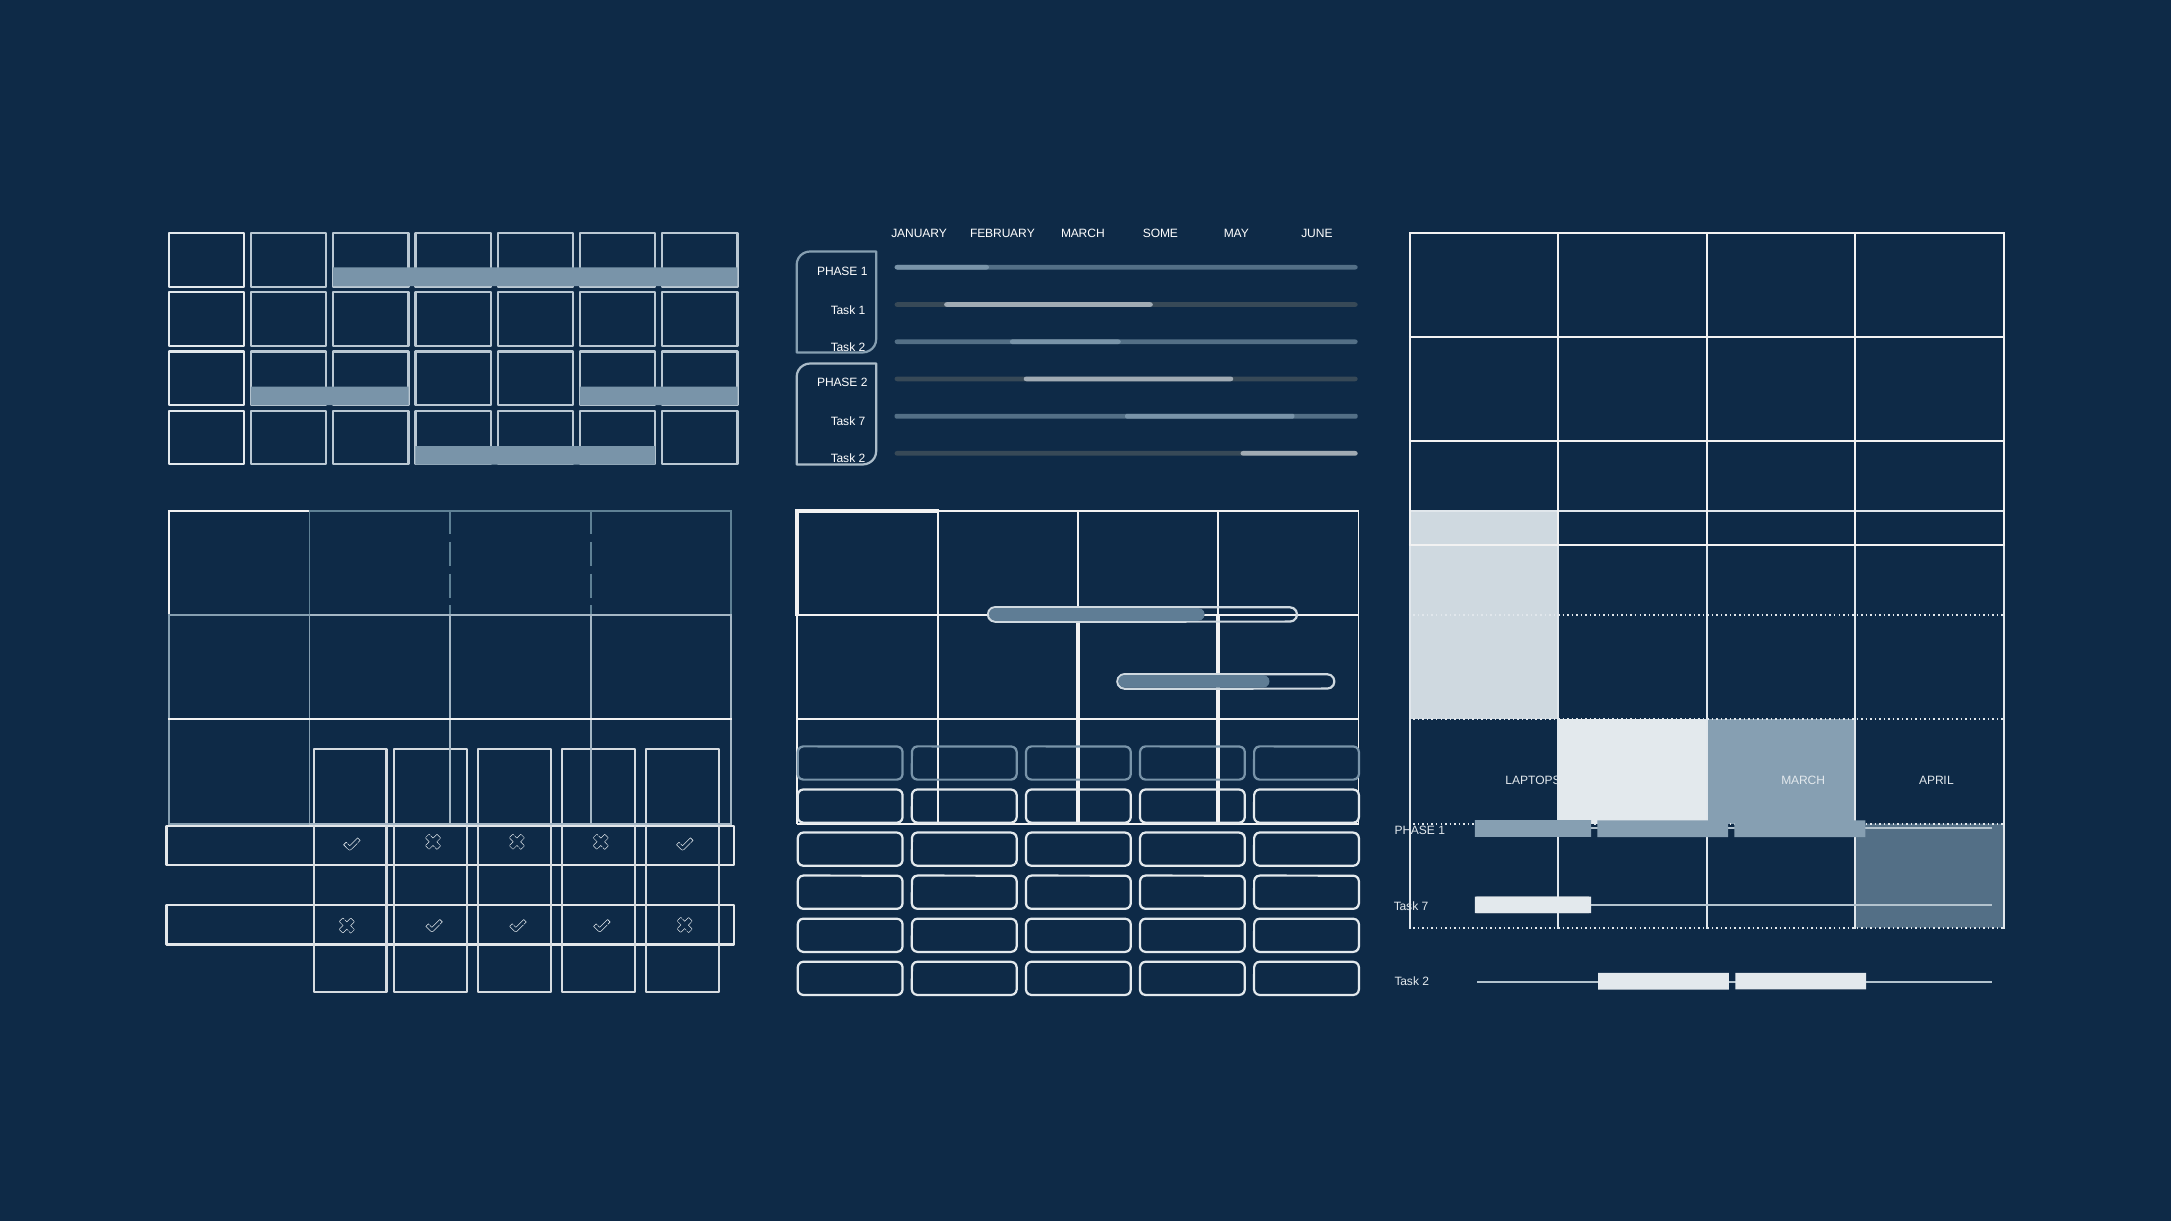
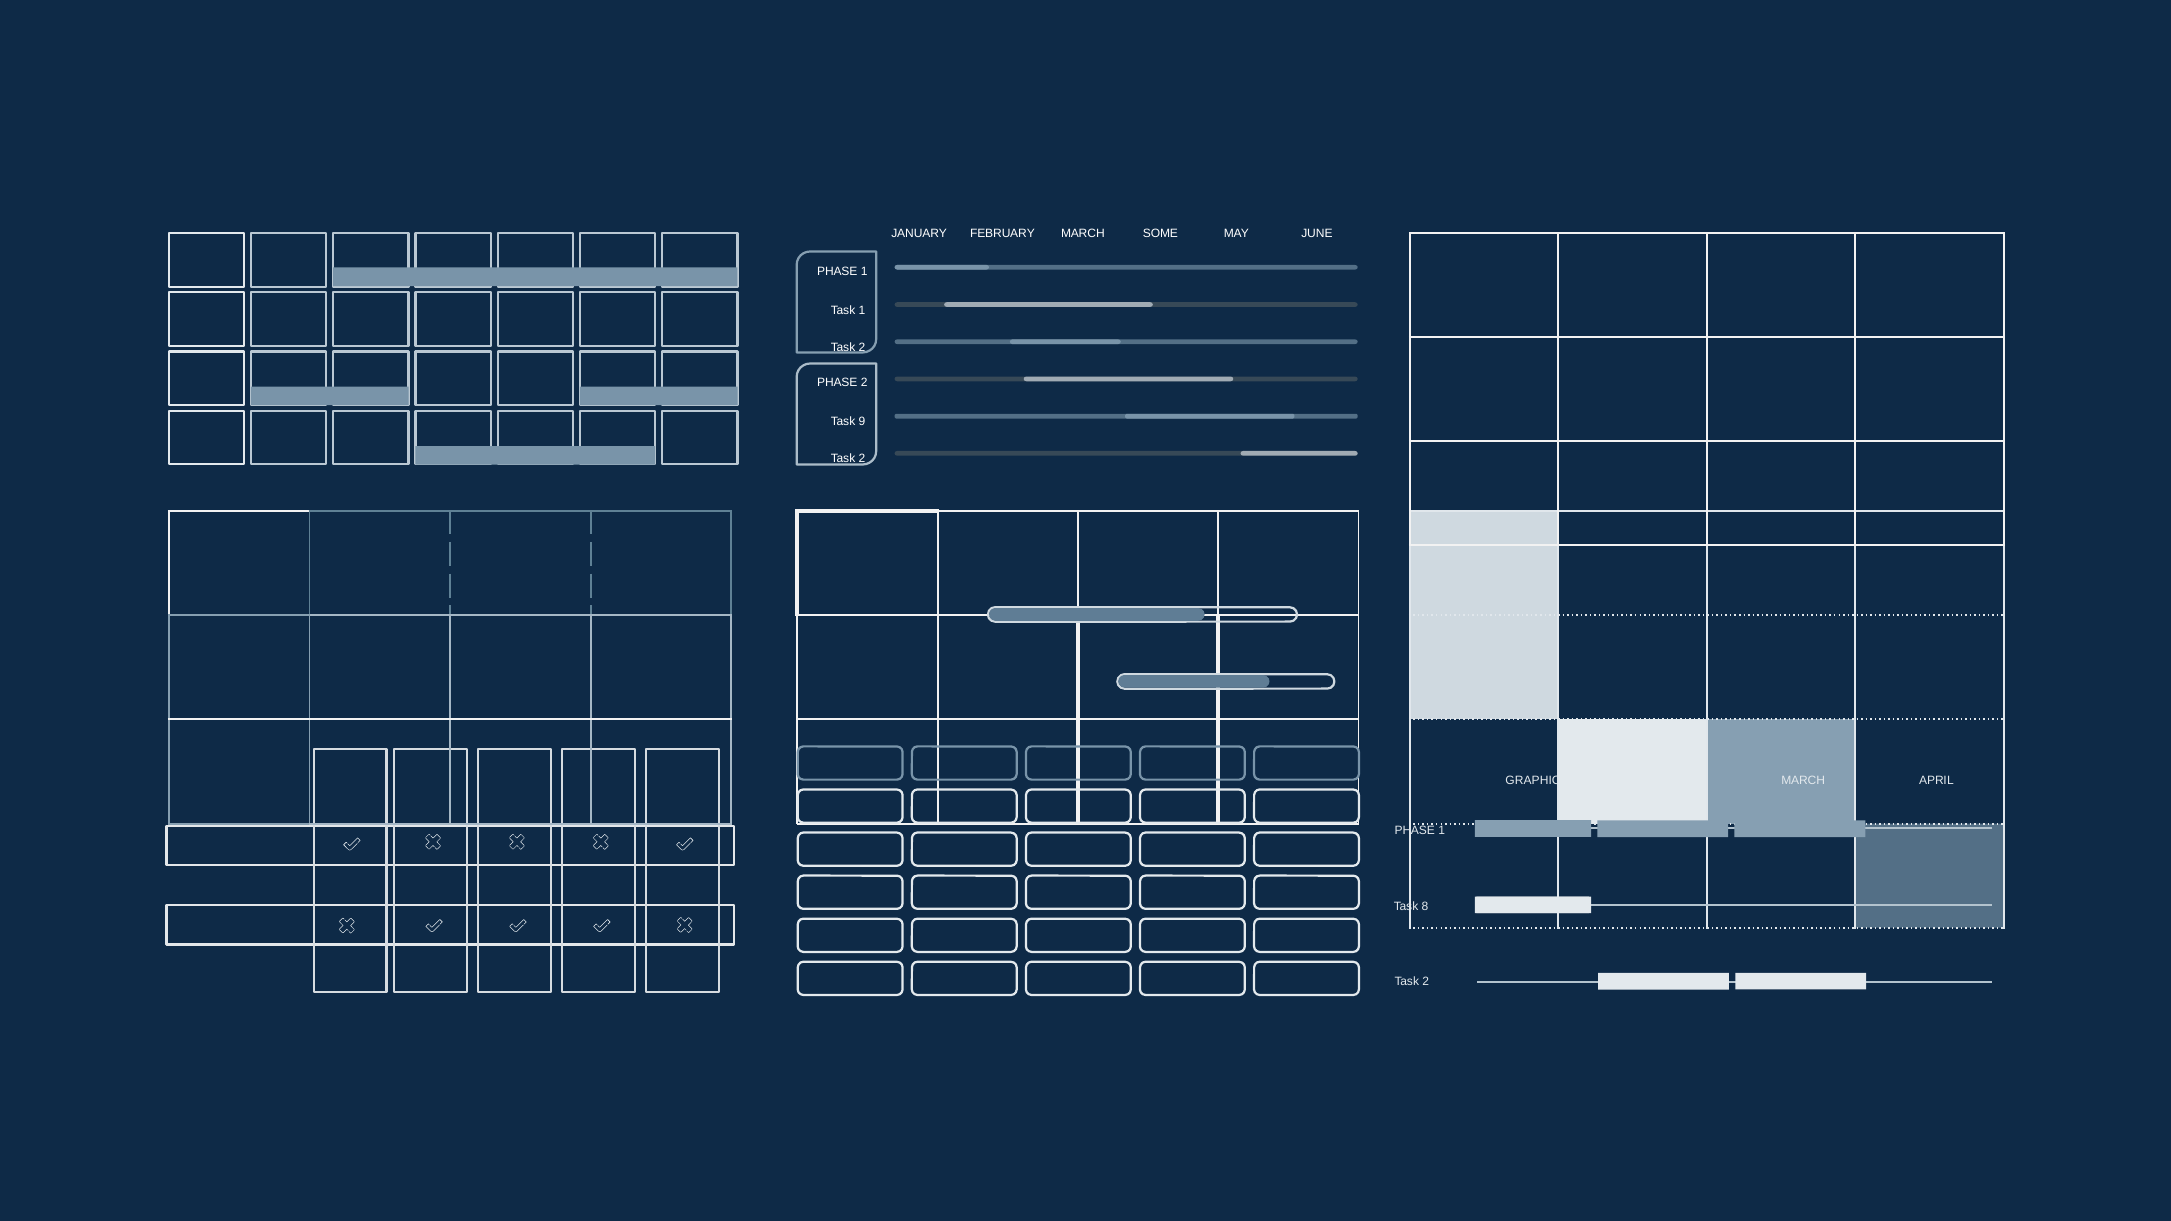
7: 7 -> 9 (862, 422)
LAPTOPS: LAPTOPS -> GRAPHIC (1533, 781)
7: 7 -> 8 (1425, 907)
